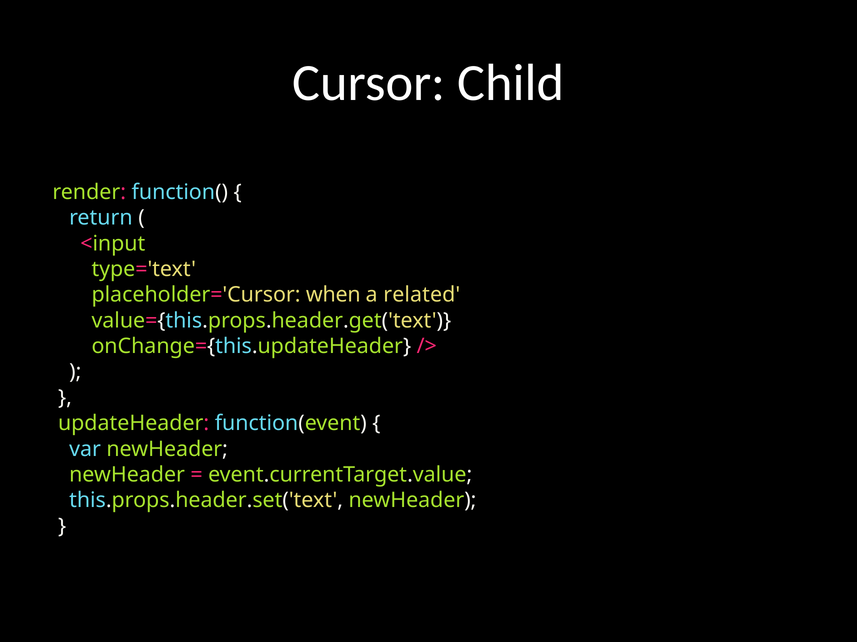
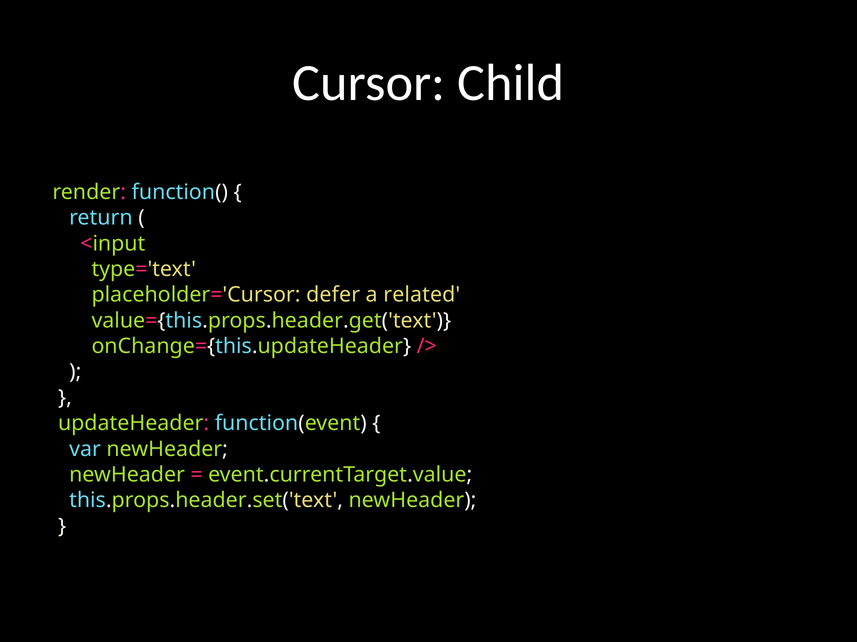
when: when -> defer (333, 295)
